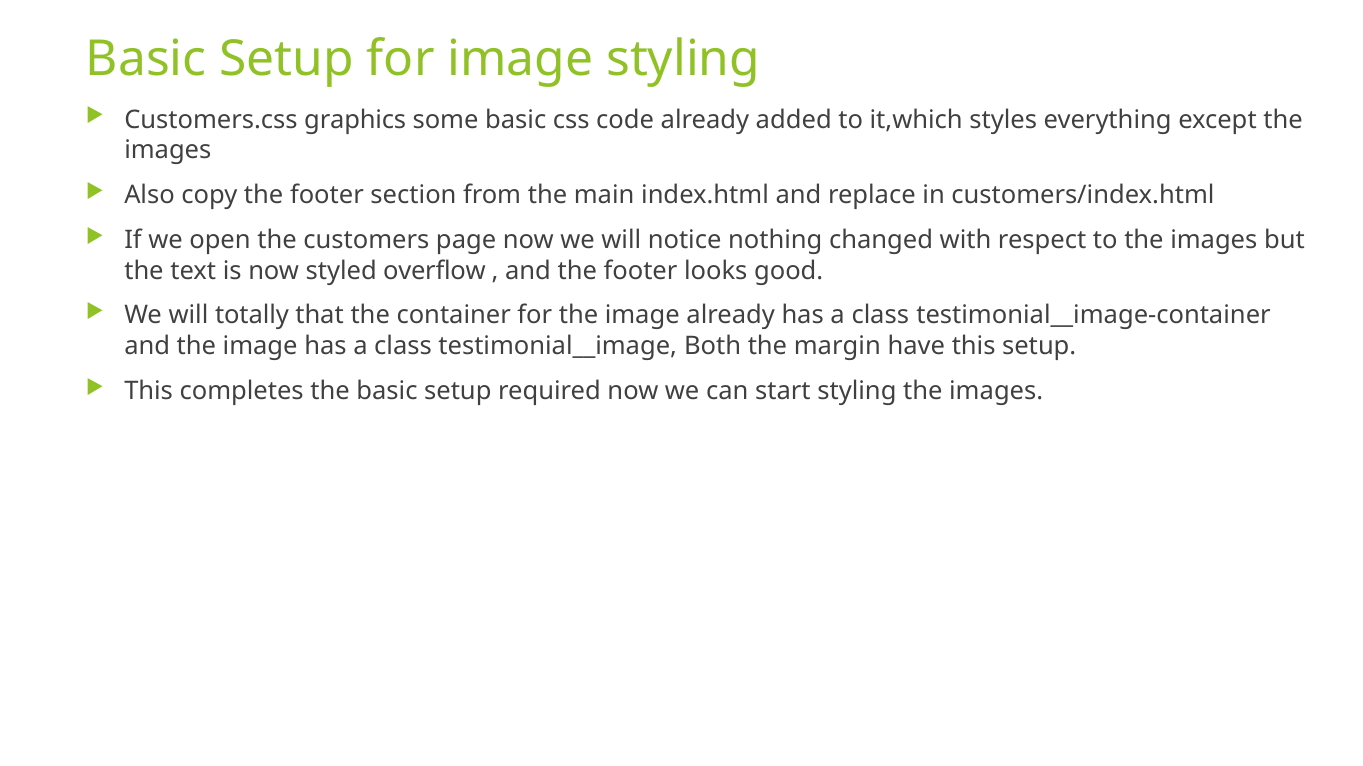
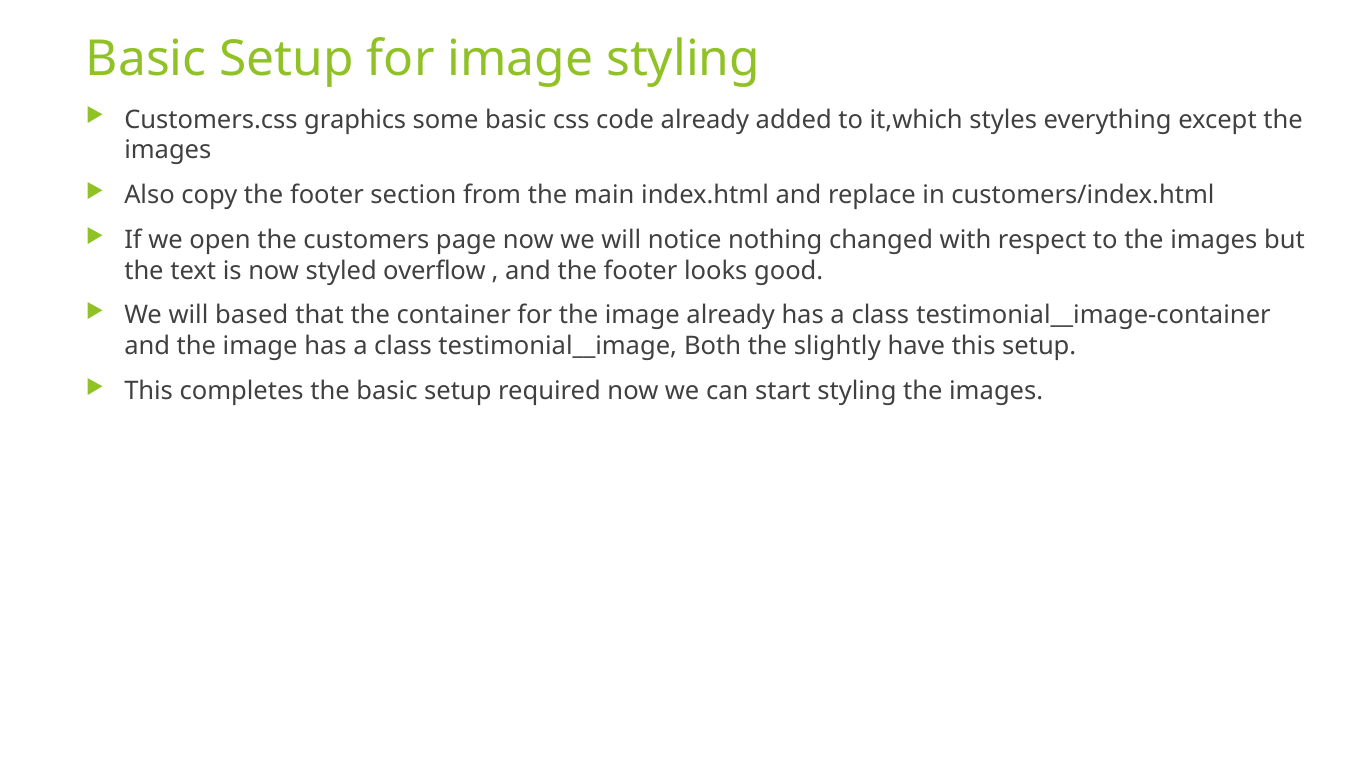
totally: totally -> based (252, 316)
margin: margin -> slightly (837, 346)
